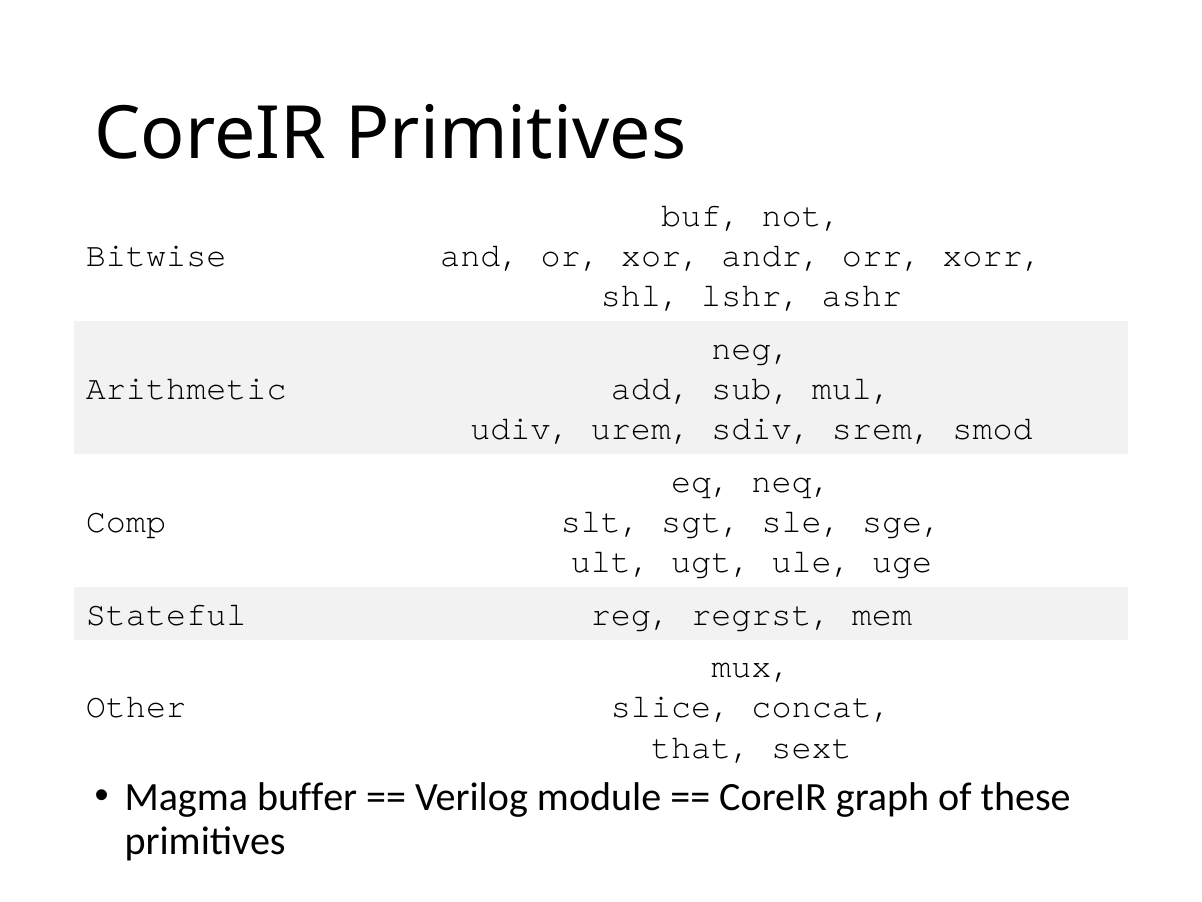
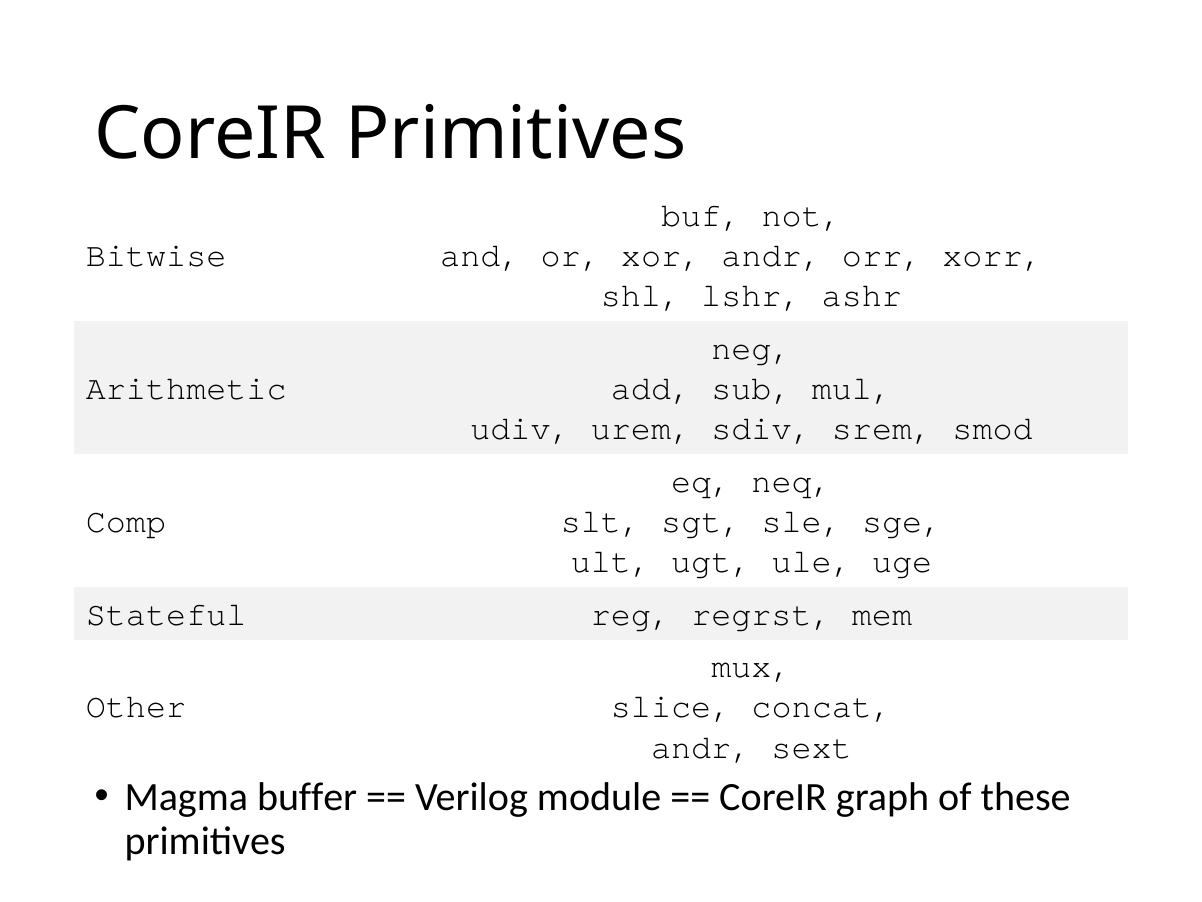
that: that -> andr (701, 747)
